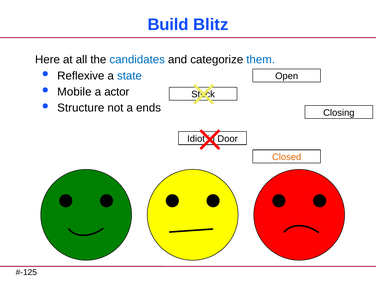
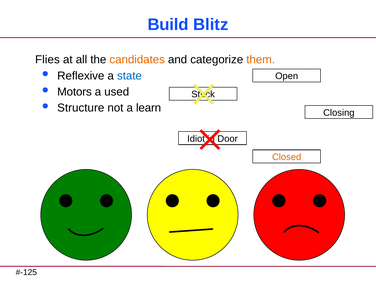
Here: Here -> Flies (47, 60)
candidates colour: blue -> orange (137, 60)
them colour: blue -> orange (261, 60)
Mobile: Mobile -> Motors (74, 92)
actor: actor -> used (117, 92)
ends: ends -> learn (149, 108)
